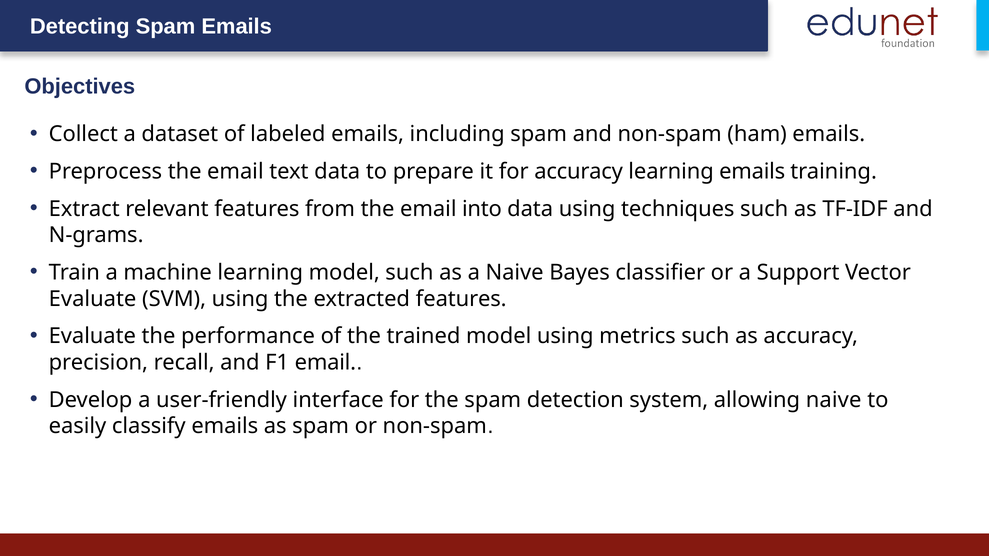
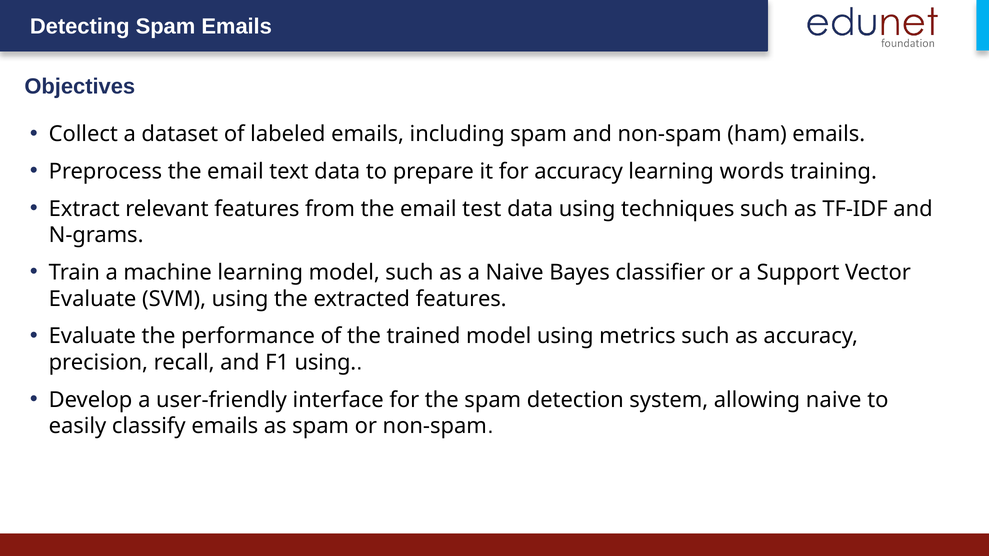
learning emails: emails -> words (752, 172)
into: into -> test (482, 209)
F1 email: email -> using (325, 363)
